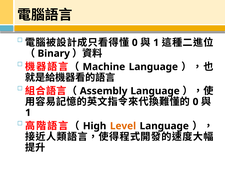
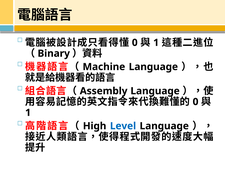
Level colour: orange -> blue (123, 126)
